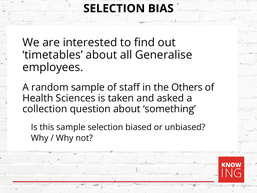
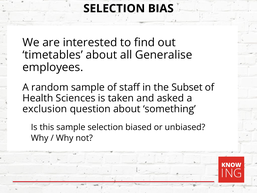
Others: Others -> Subset (187, 87)
collection: collection -> exclusion (45, 109)
